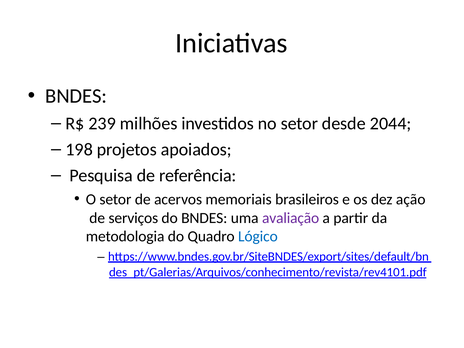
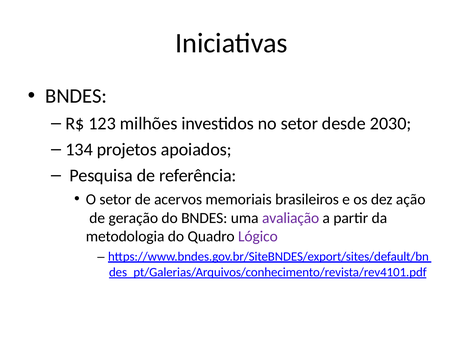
239: 239 -> 123 (102, 124)
2044: 2044 -> 2030 (391, 124)
198: 198 -> 134 (79, 150)
serviços: serviços -> geração (133, 218)
Lógico colour: blue -> purple (258, 236)
